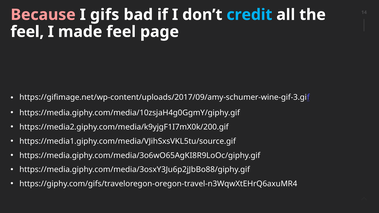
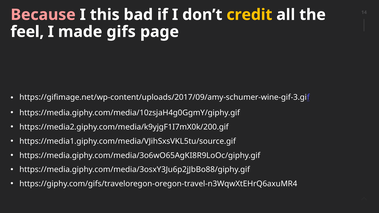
gifs: gifs -> this (105, 15)
credit colour: light blue -> yellow (249, 15)
made feel: feel -> gifs (121, 32)
